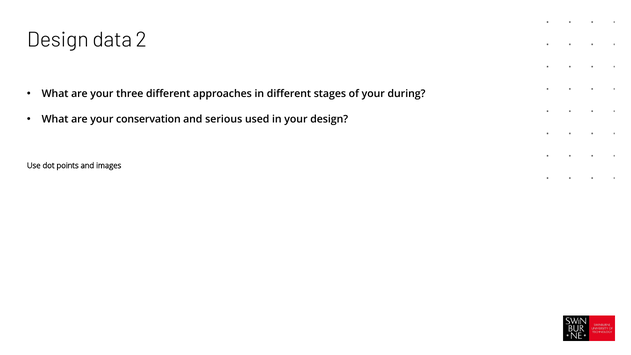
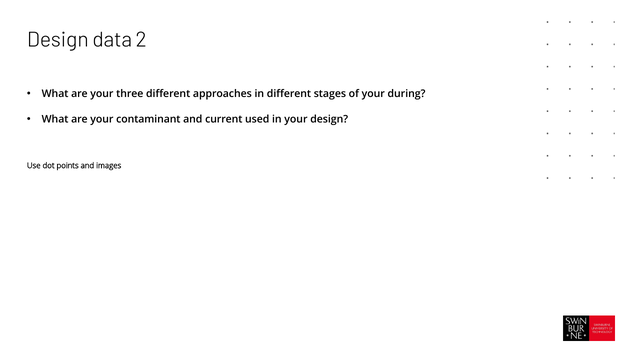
conservation: conservation -> contaminant (148, 119)
serious: serious -> current (224, 119)
